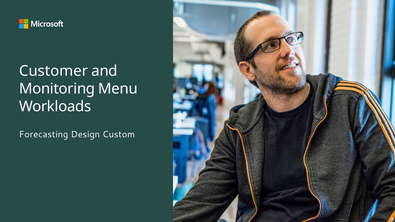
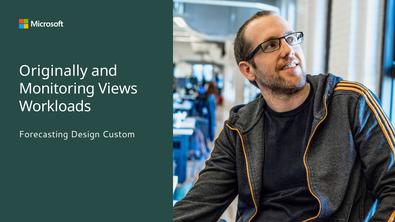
Customer: Customer -> Originally (53, 71)
Menu: Menu -> Views (118, 89)
